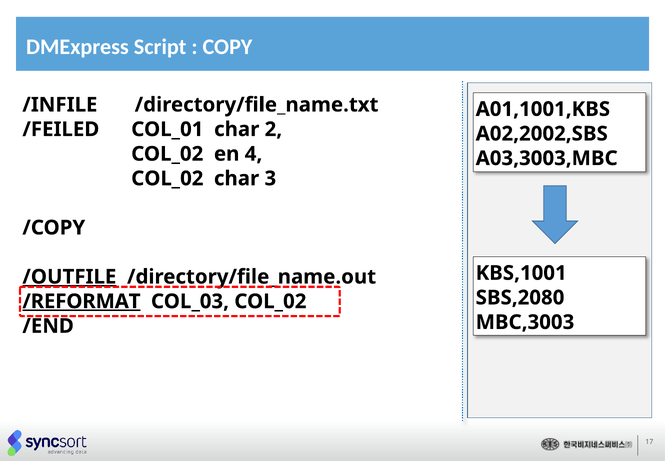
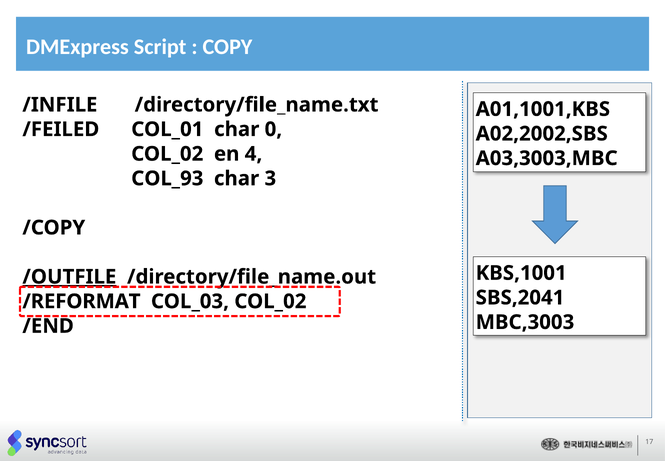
2: 2 -> 0 (273, 129)
COL_02: COL_02 -> COL_93 (167, 178)
SBS,2080: SBS,2080 -> SBS,2041 (520, 297)
/REFORMAT underline: present -> none (81, 301)
